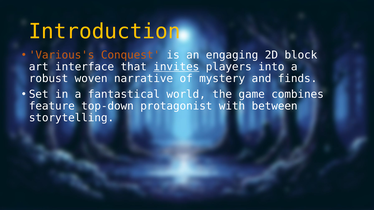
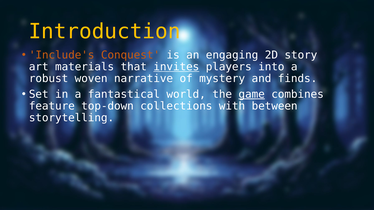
Various's: Various's -> Include's (62, 55)
block: block -> story (301, 55)
interface: interface -> materials (85, 67)
game underline: none -> present (252, 94)
protagonist: protagonist -> collections (176, 106)
